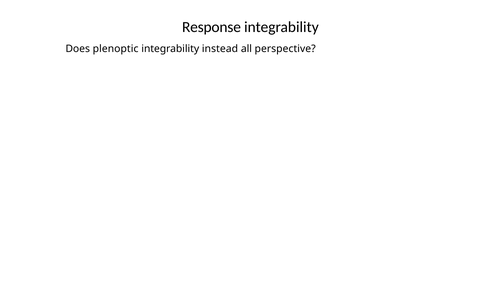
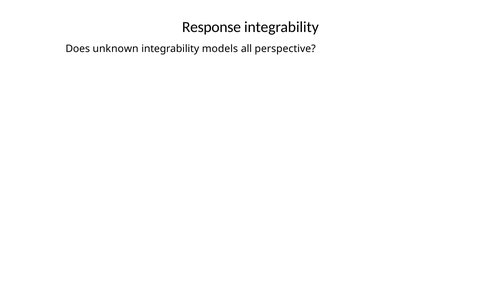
plenoptic: plenoptic -> unknown (116, 49)
instead: instead -> models (220, 49)
